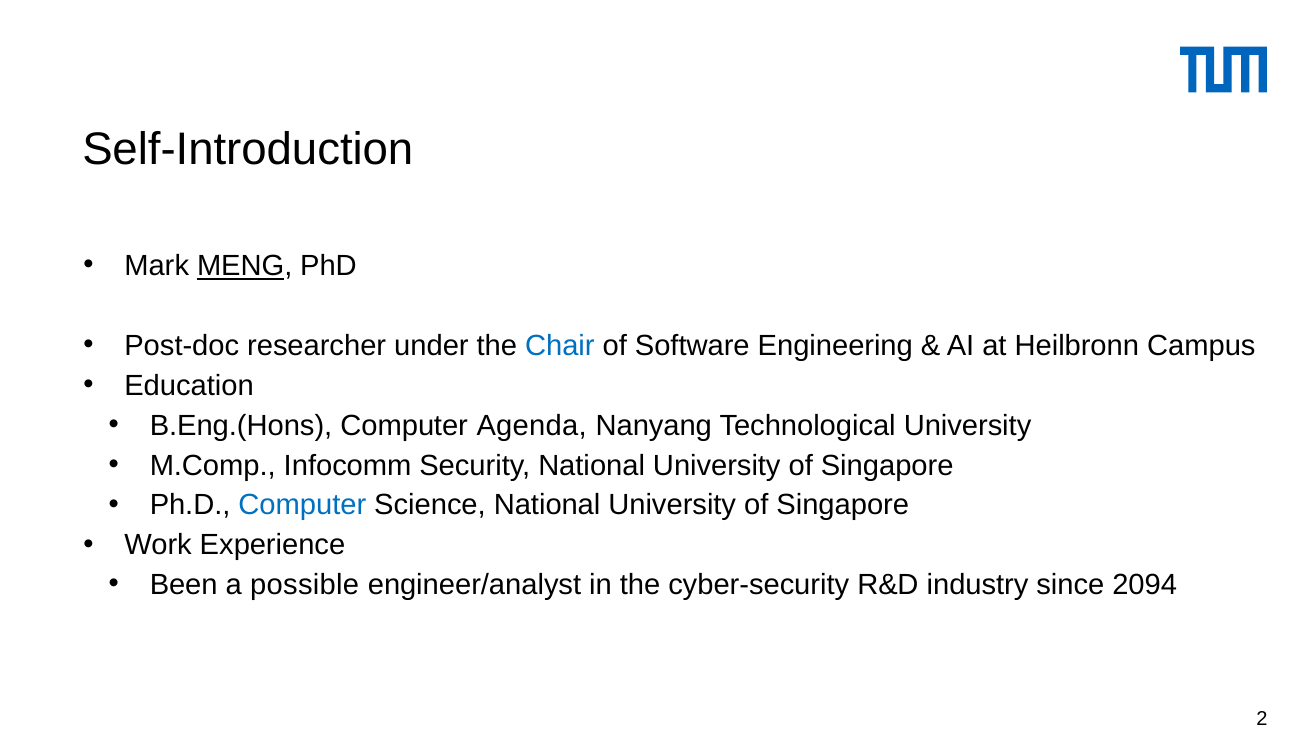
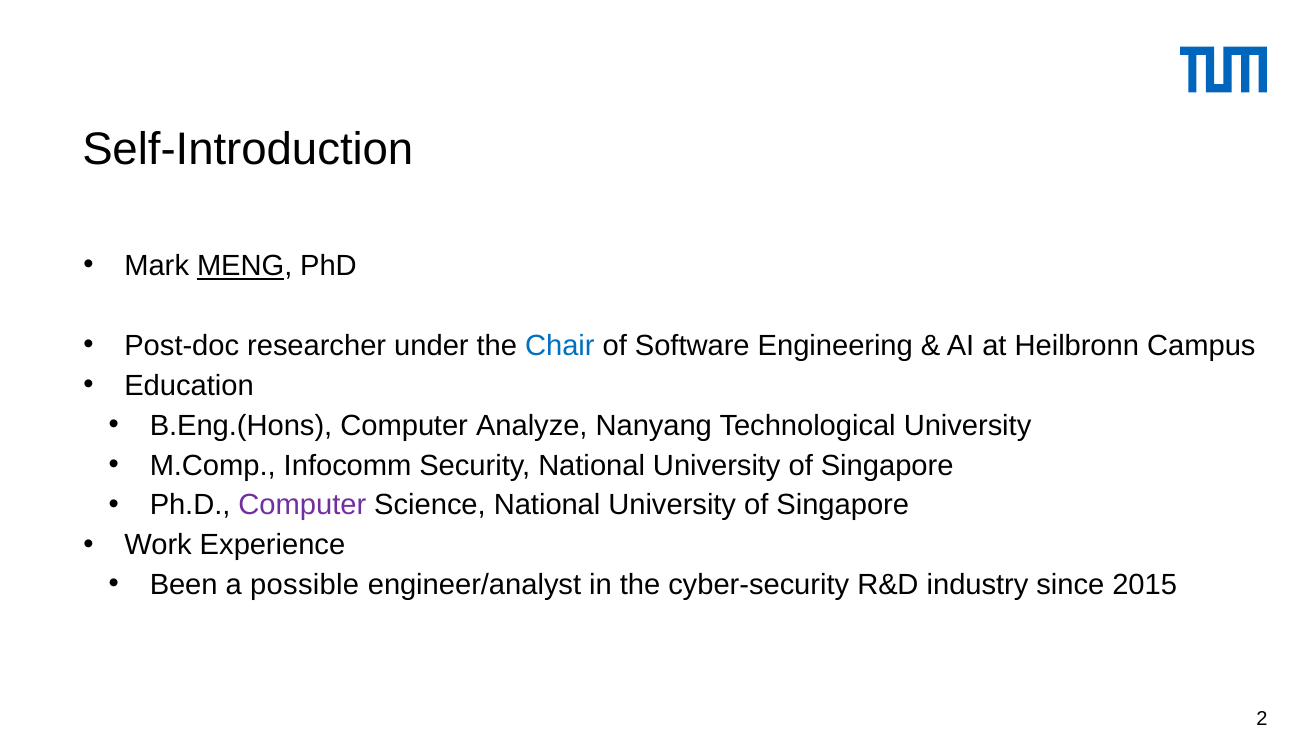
Agenda: Agenda -> Analyze (532, 425)
Computer colour: blue -> purple (302, 505)
2094: 2094 -> 2015 (1145, 585)
